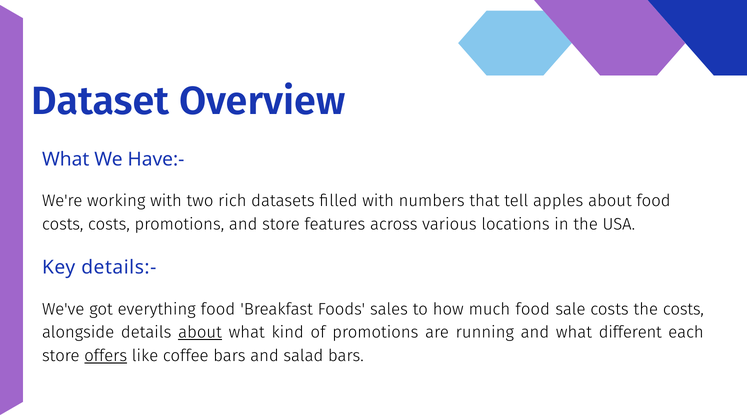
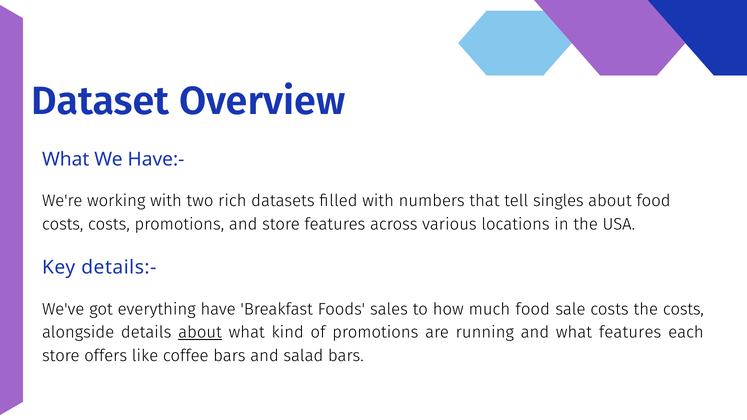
apples: apples -> singles (558, 201)
everything food: food -> have (218, 309)
what different: different -> features (630, 333)
offers underline: present -> none (106, 356)
